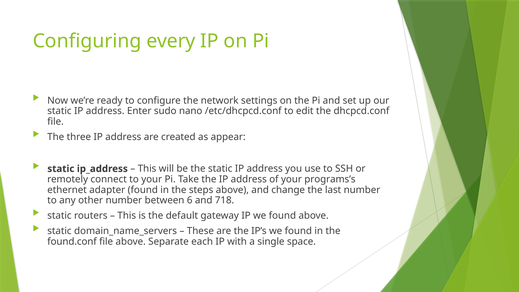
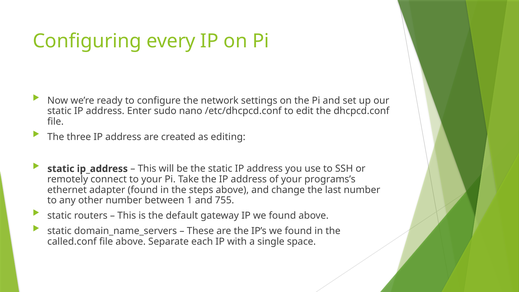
appear: appear -> editing (228, 137)
6: 6 -> 1 (190, 200)
718: 718 -> 755 (225, 200)
found.conf: found.conf -> called.conf (72, 242)
